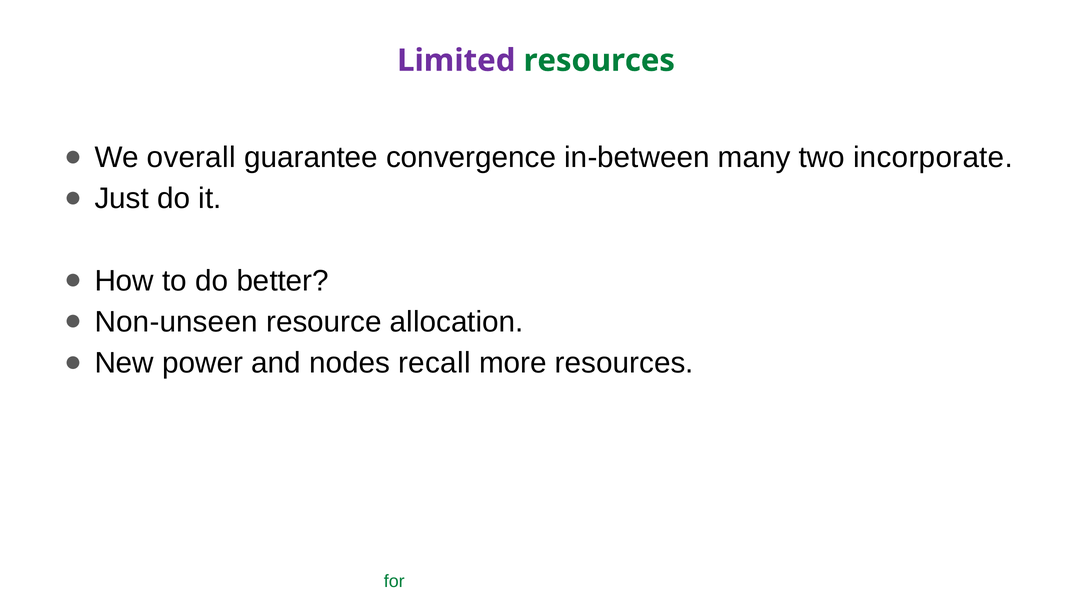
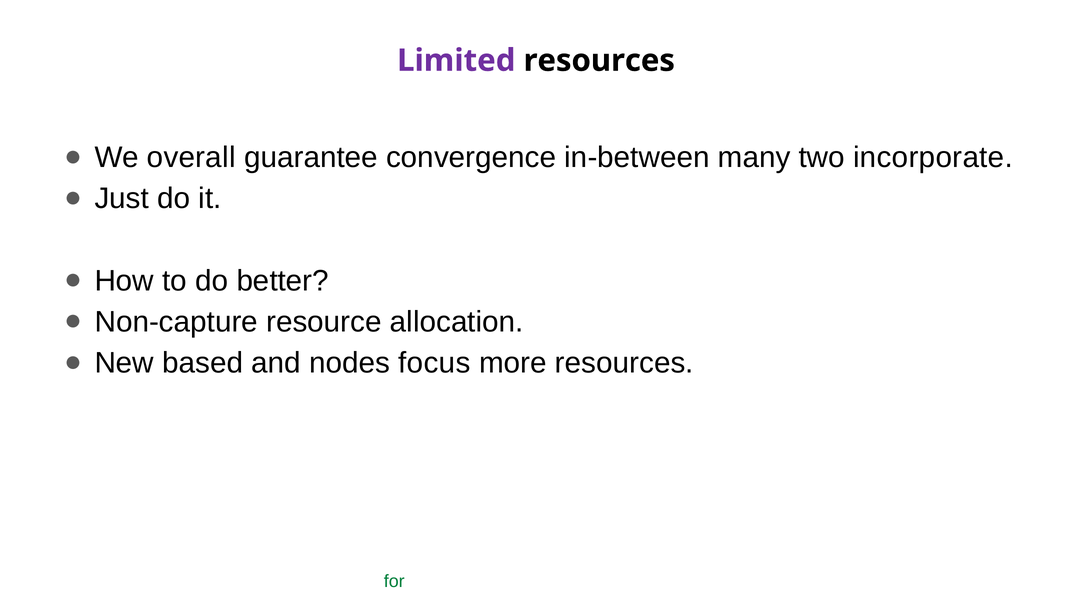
resources colour: green -> black (599, 61)
Non-unseen: Non-unseen -> Non-capture (176, 322)
power: power -> based (203, 363)
recall: recall -> focus (434, 363)
